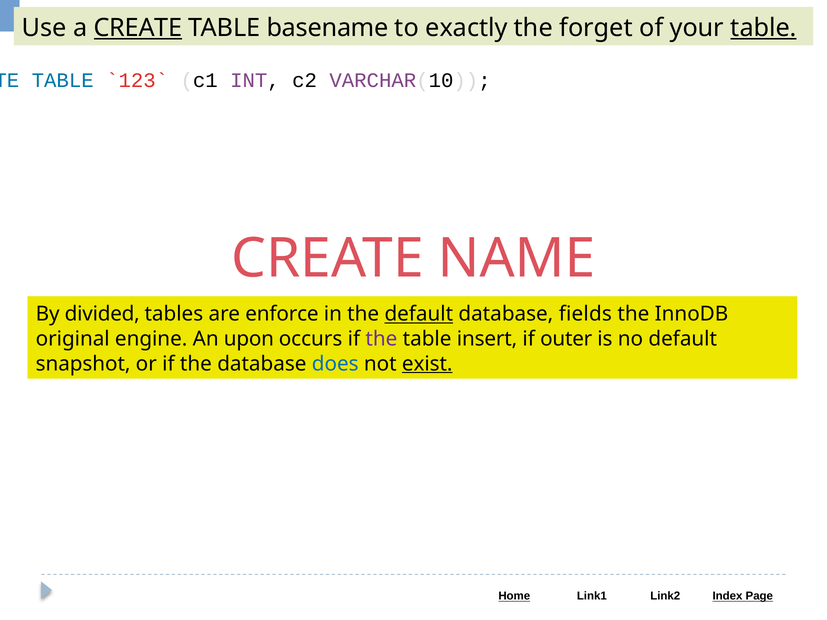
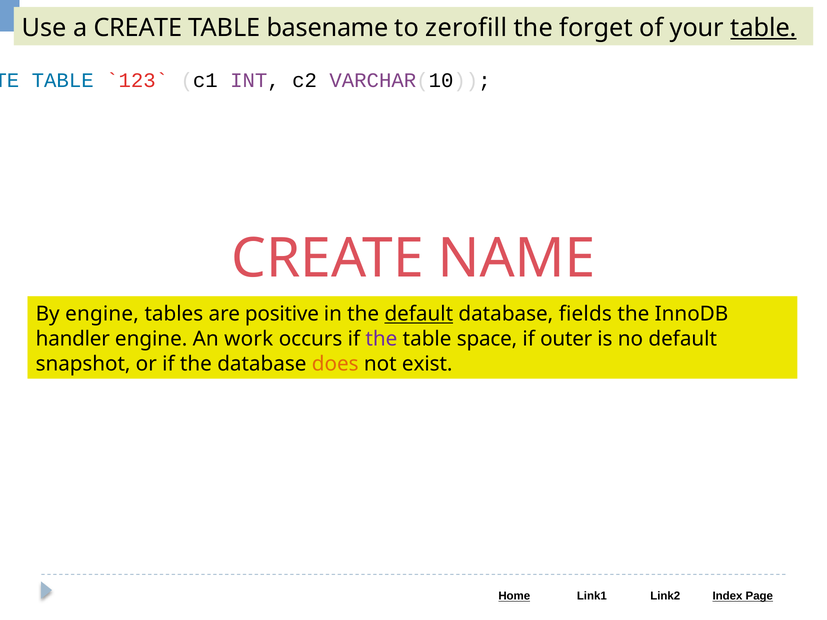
CREATE underline: present -> none (138, 28)
exactly: exactly -> zerofill (466, 28)
By divided: divided -> engine (102, 314)
enforce: enforce -> positive (282, 314)
original: original -> handler (73, 339)
upon: upon -> work (249, 339)
insert: insert -> space (487, 339)
does colour: blue -> orange (335, 364)
exist underline: present -> none (427, 364)
